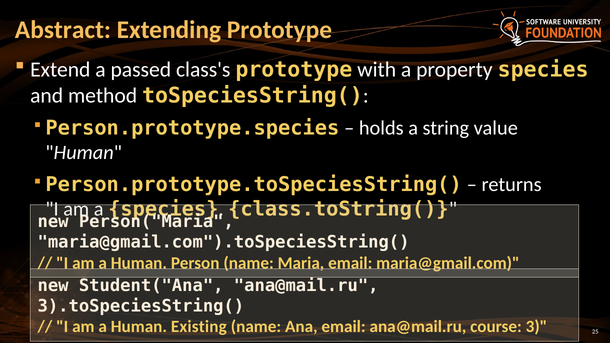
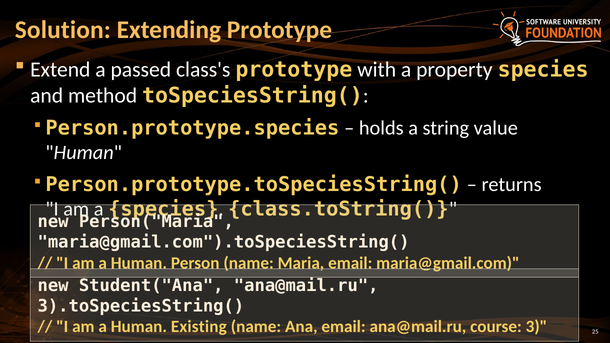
Abstract: Abstract -> Solution (63, 30)
